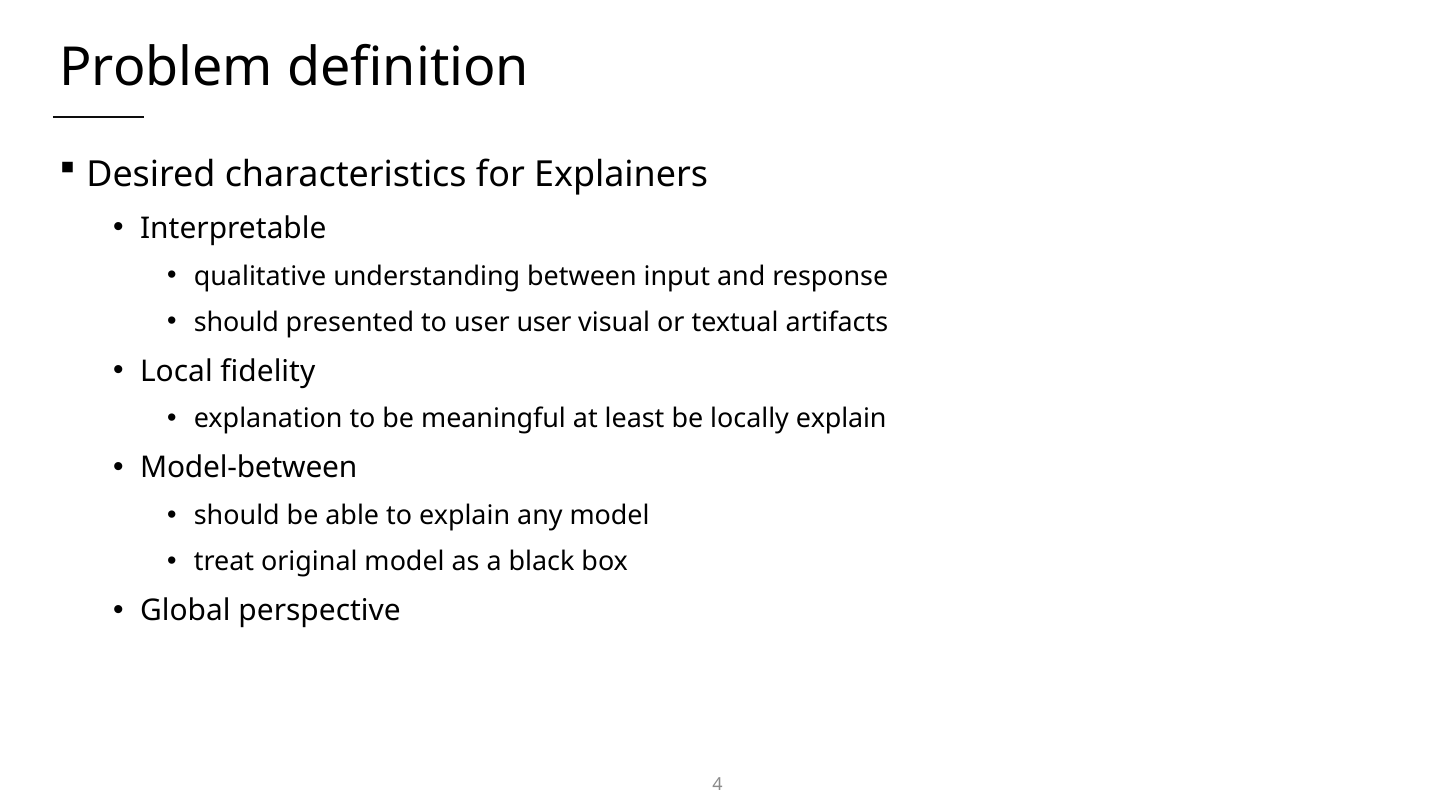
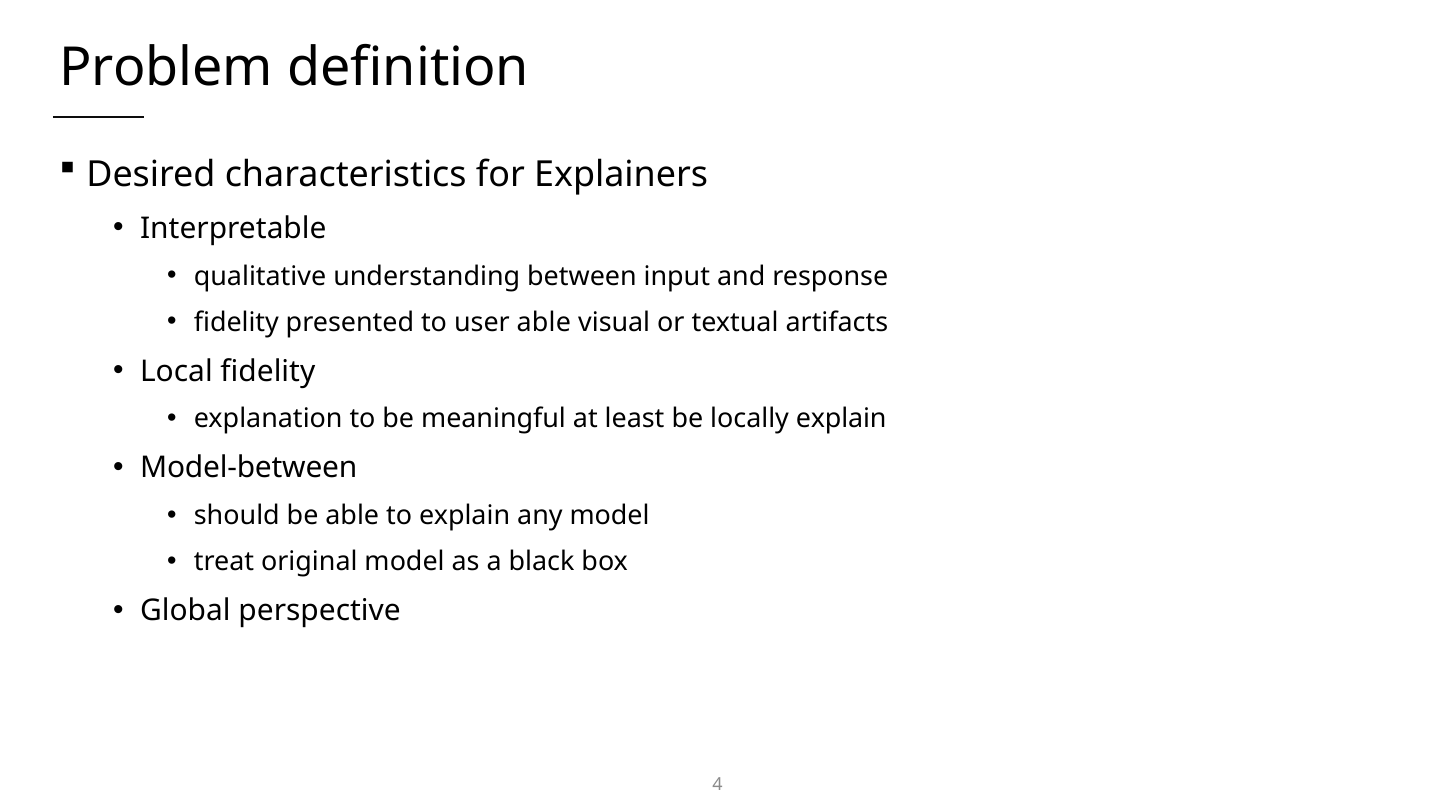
should: should -> fidelity (236, 322)
user user: user -> able (544, 322)
